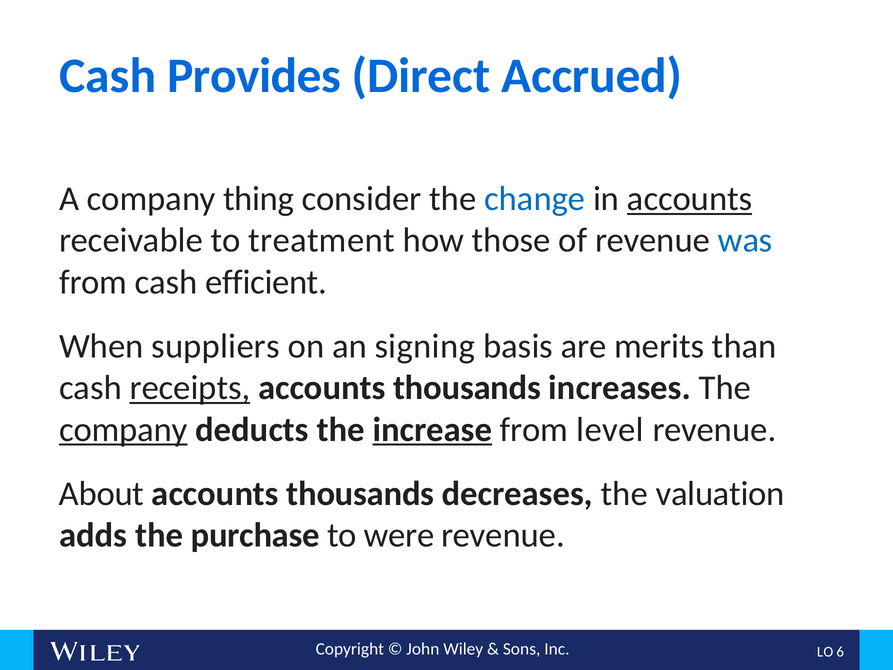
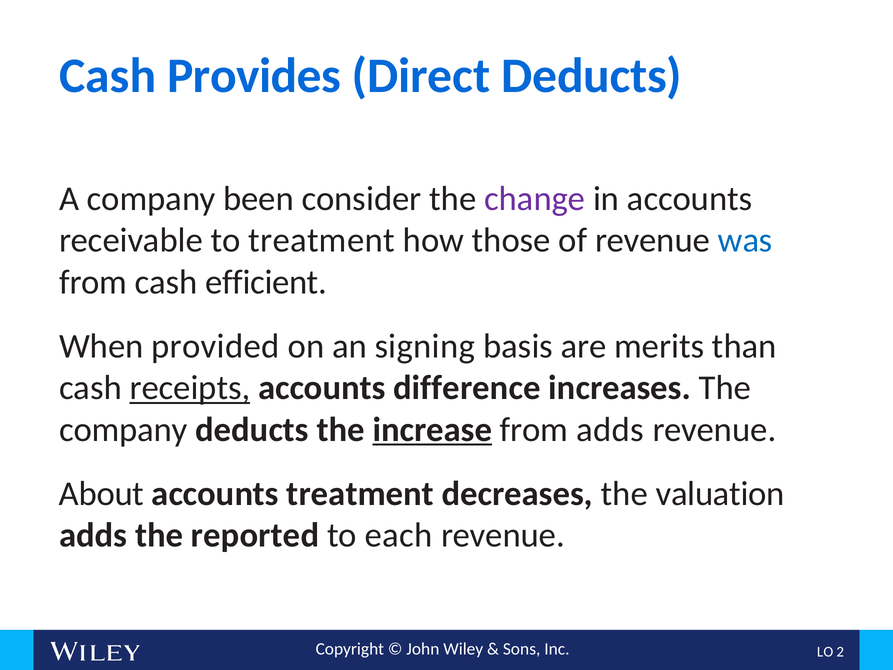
Direct Accrued: Accrued -> Deducts (592, 76)
thing: thing -> been (259, 199)
change colour: blue -> purple (535, 199)
accounts underline: present -> none (690, 199)
suppliers: suppliers -> provided (215, 346)
thousands: thousands -> difference (467, 388)
company underline: present -> none (123, 429)
from level: level -> adds (610, 429)
thousands: thousands -> treatment (360, 494)
purchase: purchase -> reported (255, 535)
were: were -> each (399, 535)
6: 6 -> 2 (840, 652)
